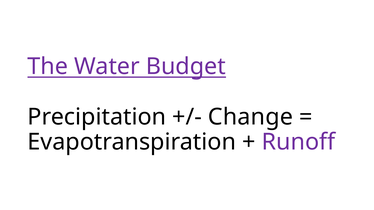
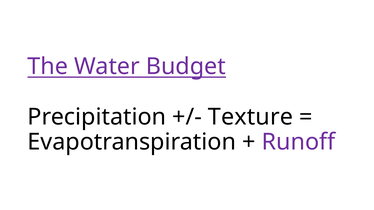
Change: Change -> Texture (250, 117)
